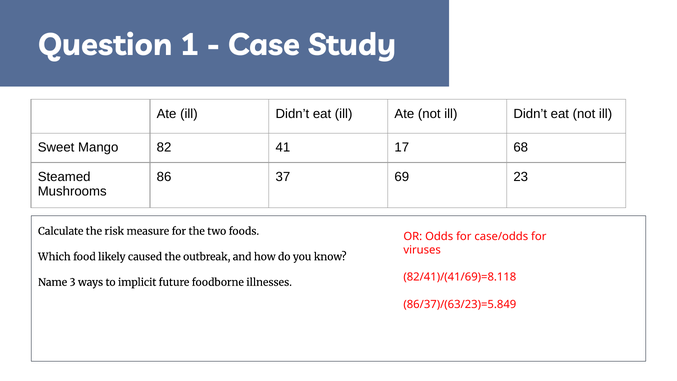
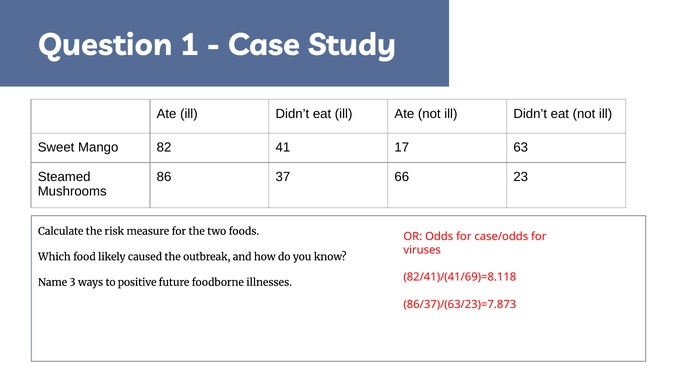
68: 68 -> 63 (521, 147)
69: 69 -> 66 (402, 177)
implicit: implicit -> positive (137, 282)
86/37)/(63/23)=5.849: 86/37)/(63/23)=5.849 -> 86/37)/(63/23)=7.873 (460, 304)
